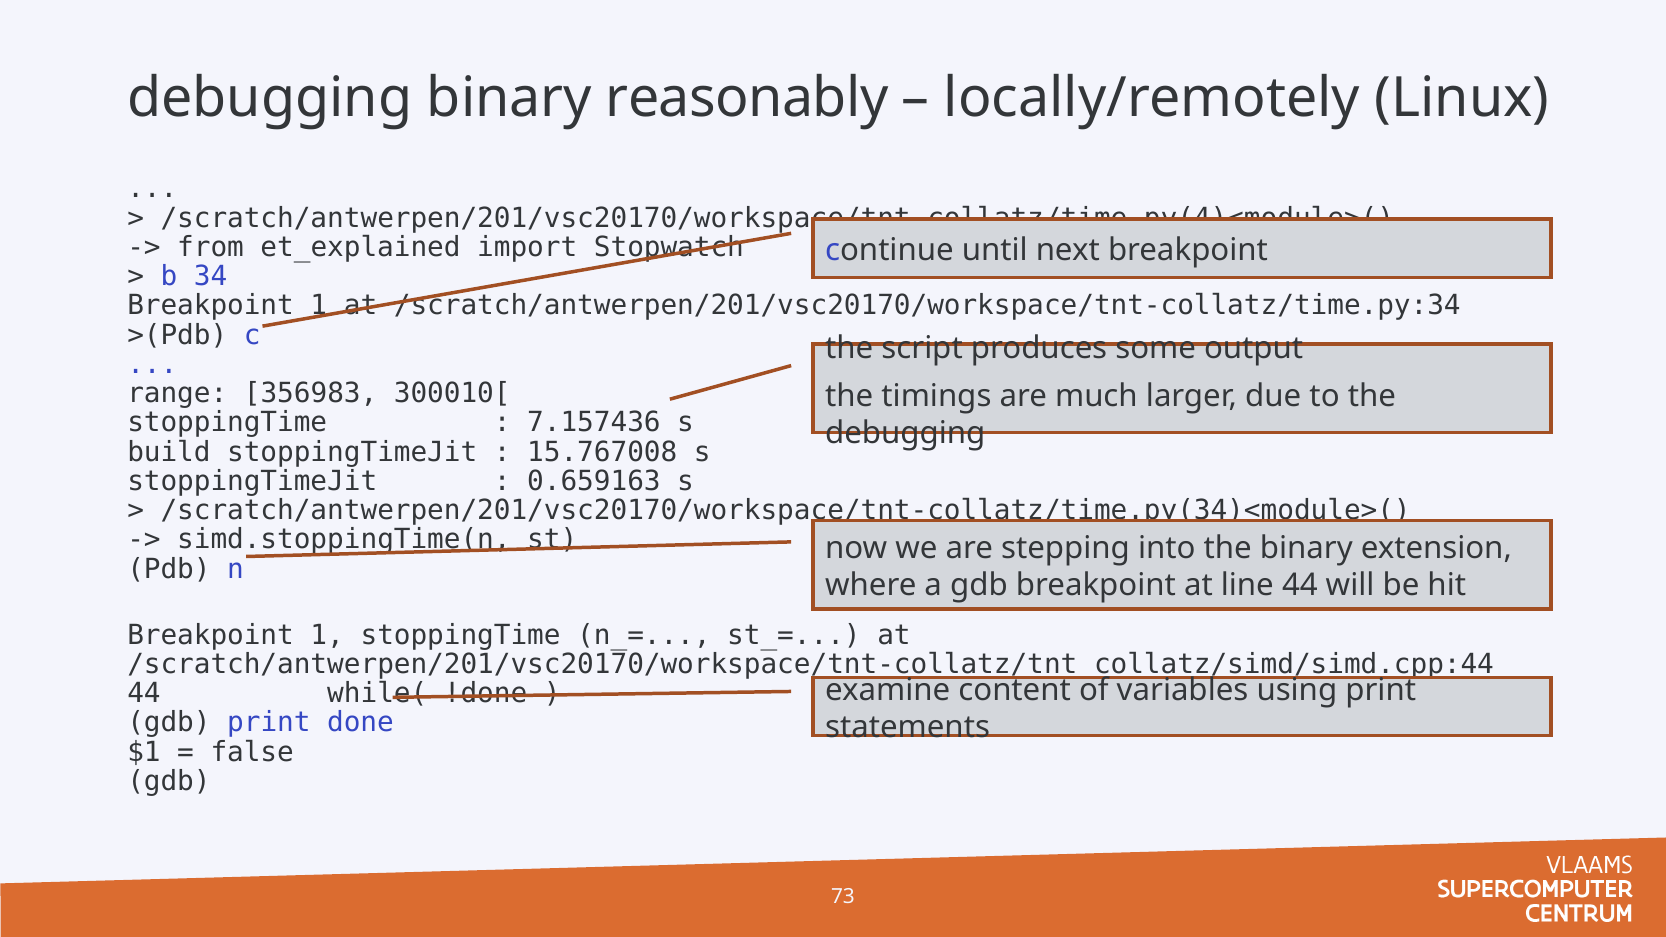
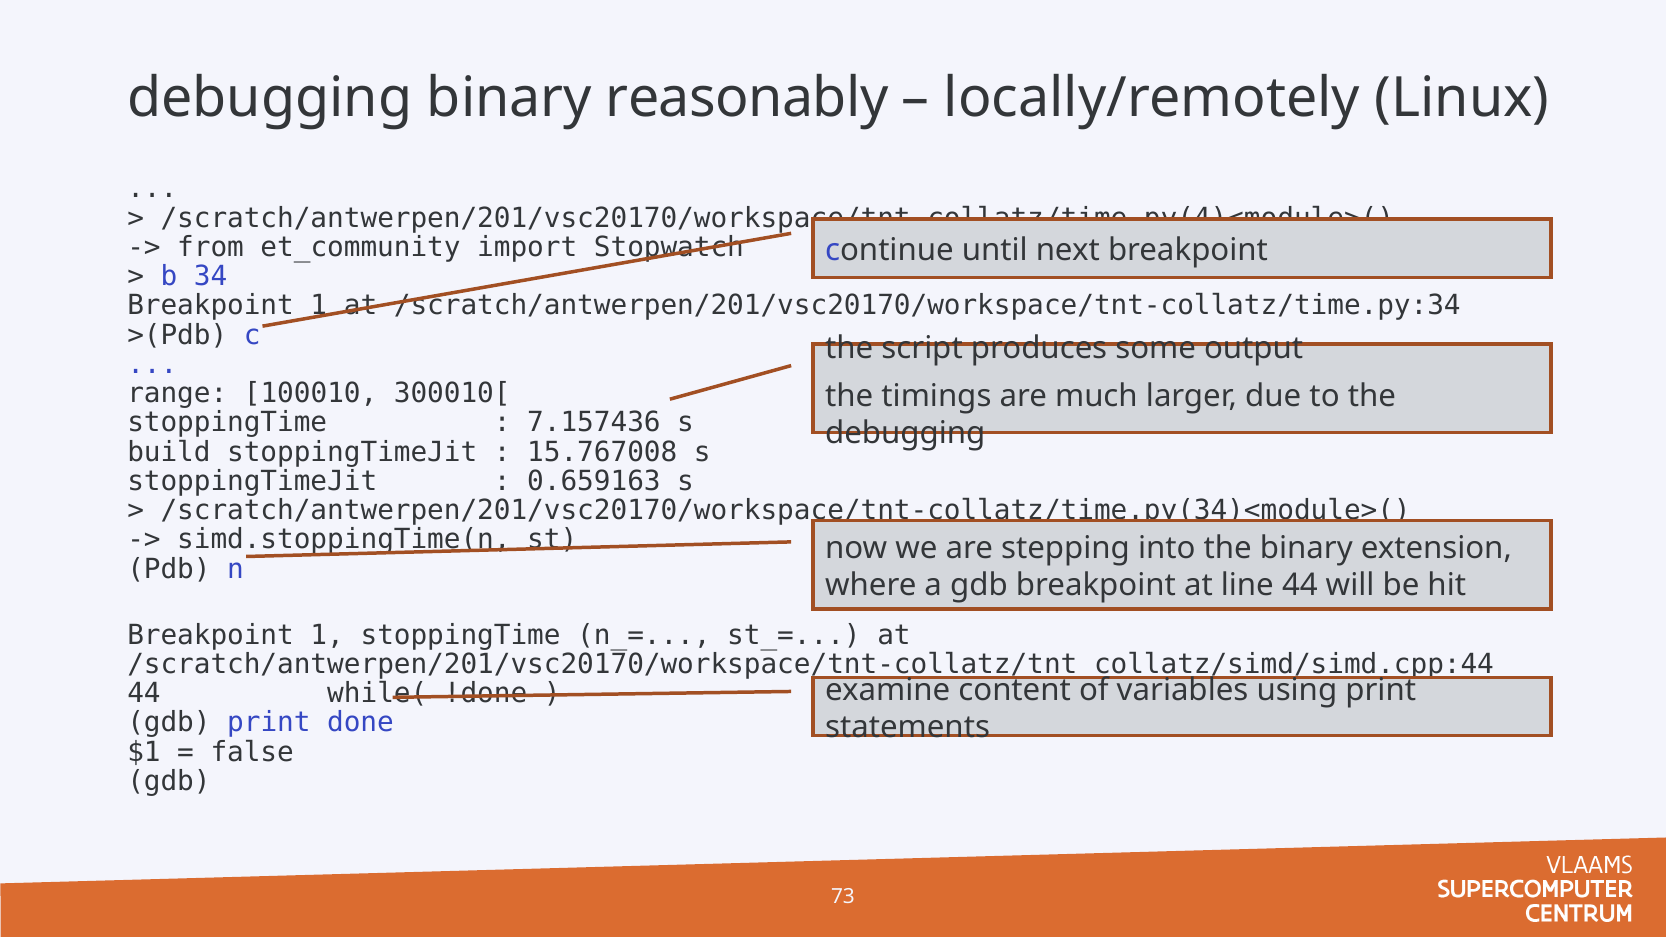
et_explained: et_explained -> et_community (361, 247)
356983: 356983 -> 100010 (311, 394)
